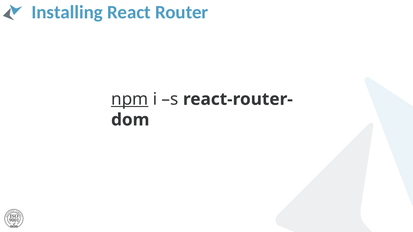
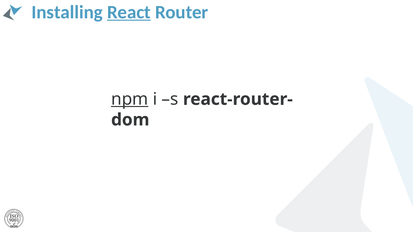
React underline: none -> present (129, 12)
